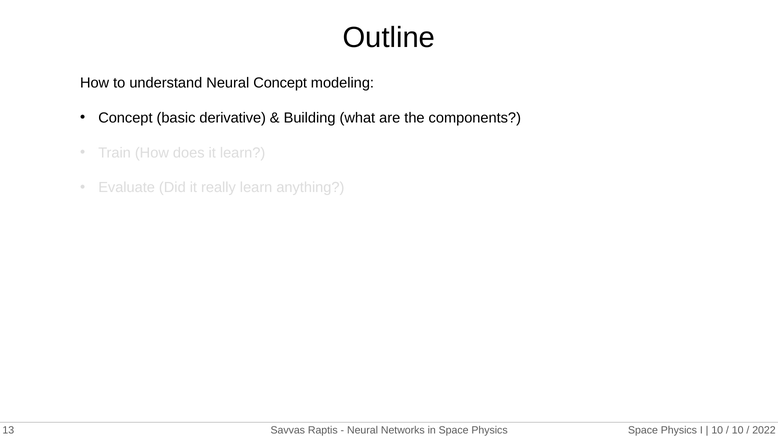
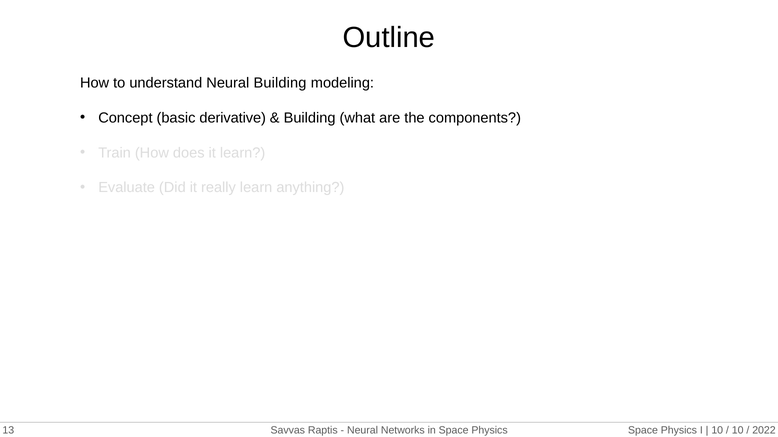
Neural Concept: Concept -> Building (280, 83)
